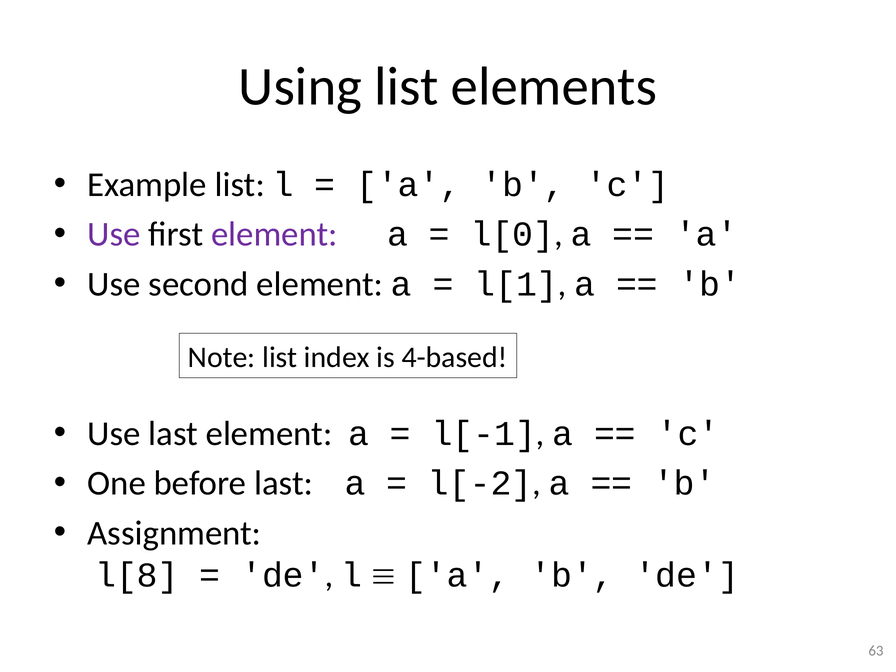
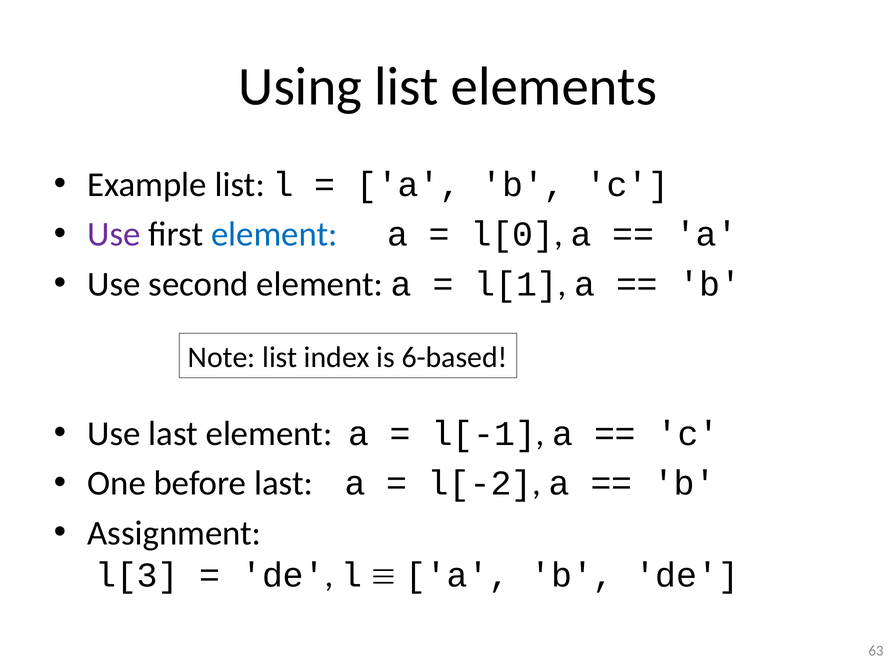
element colour: purple -> blue (274, 234)
4-based: 4-based -> 6-based (455, 358)
l[8: l[8 -> l[3 (137, 575)
